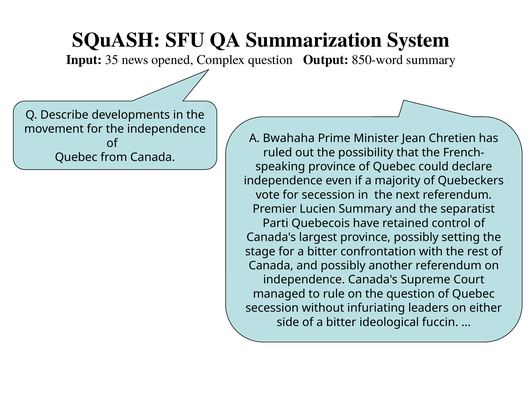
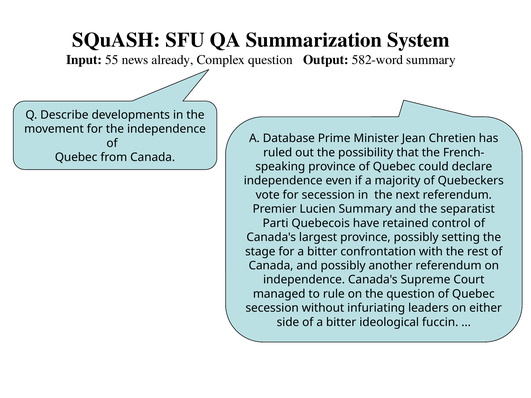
35: 35 -> 55 (112, 60)
opened: opened -> already (173, 60)
850-word: 850-word -> 582-word (377, 60)
Bwahaha: Bwahaha -> Database (289, 138)
